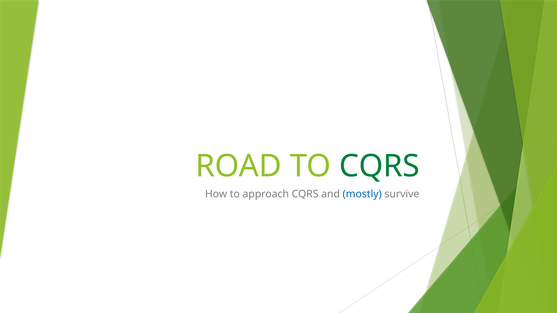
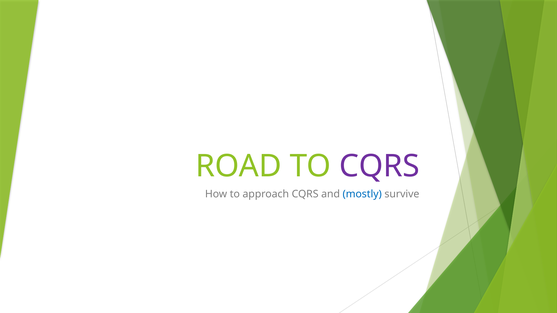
CQRS colour: green -> purple (379, 166)
